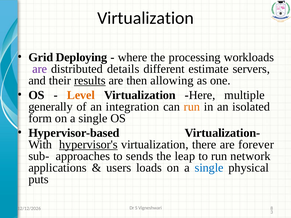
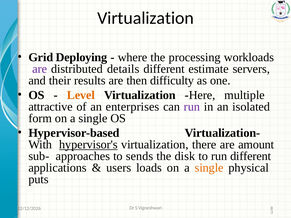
results underline: present -> none (90, 81)
allowing: allowing -> difficulty (172, 81)
generally: generally -> attractive (51, 107)
integration: integration -> enterprises (132, 107)
run colour: orange -> purple (192, 107)
forever: forever -> amount (256, 145)
leap: leap -> disk (185, 156)
run network: network -> different (251, 156)
single colour: blue -> orange (209, 168)
